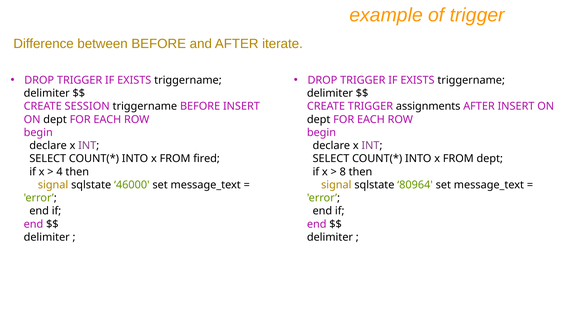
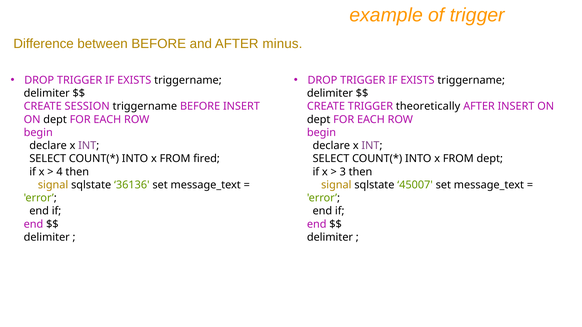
iterate: iterate -> minus (282, 44)
assignments: assignments -> theoretically (428, 107)
8: 8 -> 3 (343, 172)
46000: 46000 -> 36136 (132, 185)
80964: 80964 -> 45007 (415, 185)
